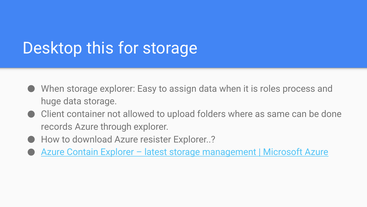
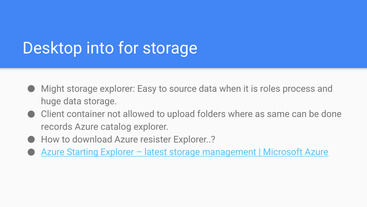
this: this -> into (100, 48)
When: When -> Might (53, 88)
assign: assign -> source (183, 88)
through: through -> catalog (116, 126)
Contain: Contain -> Starting (83, 152)
